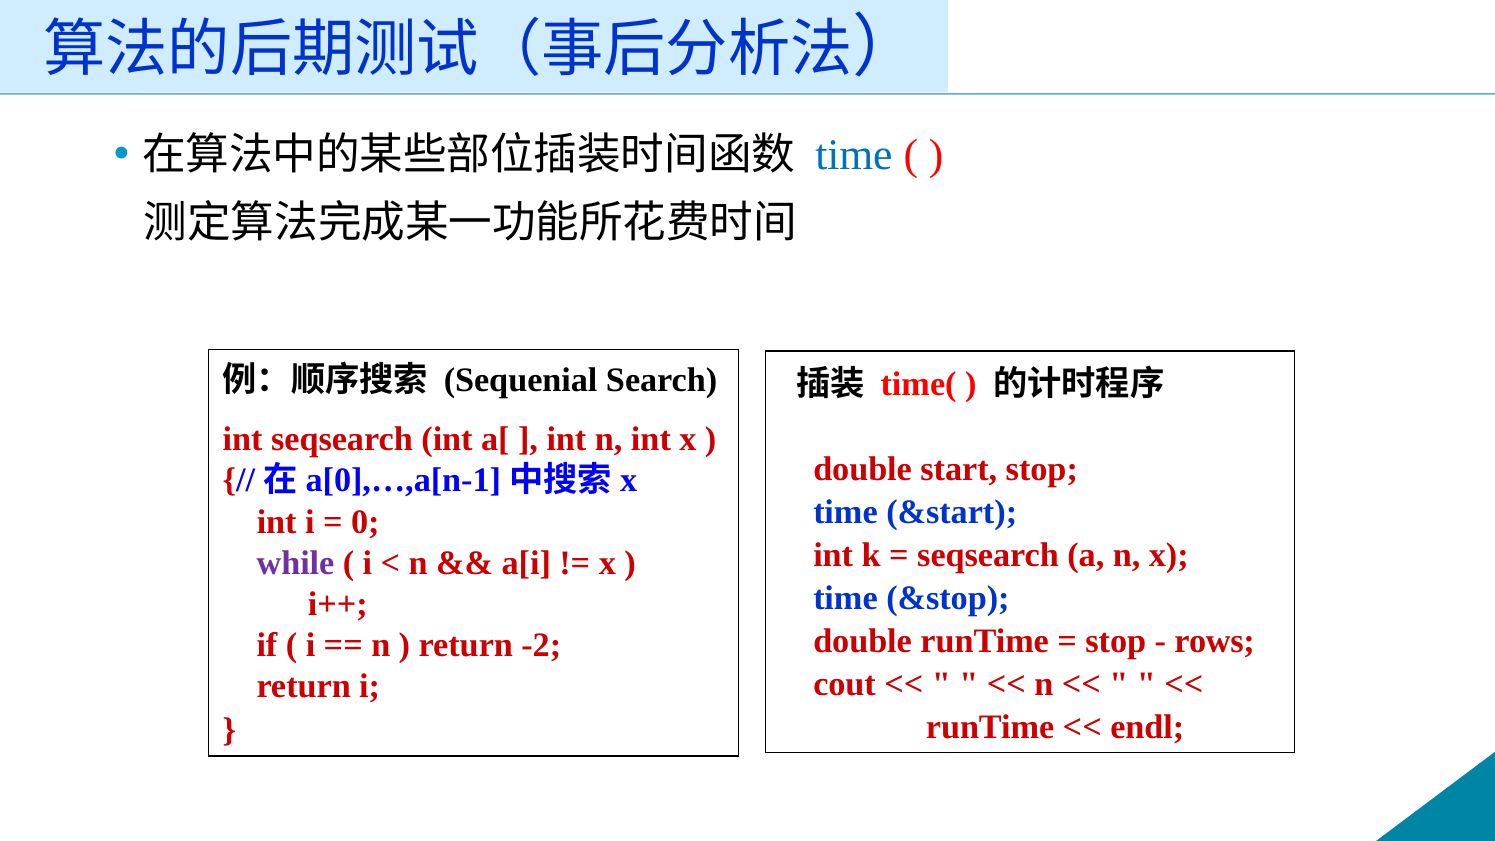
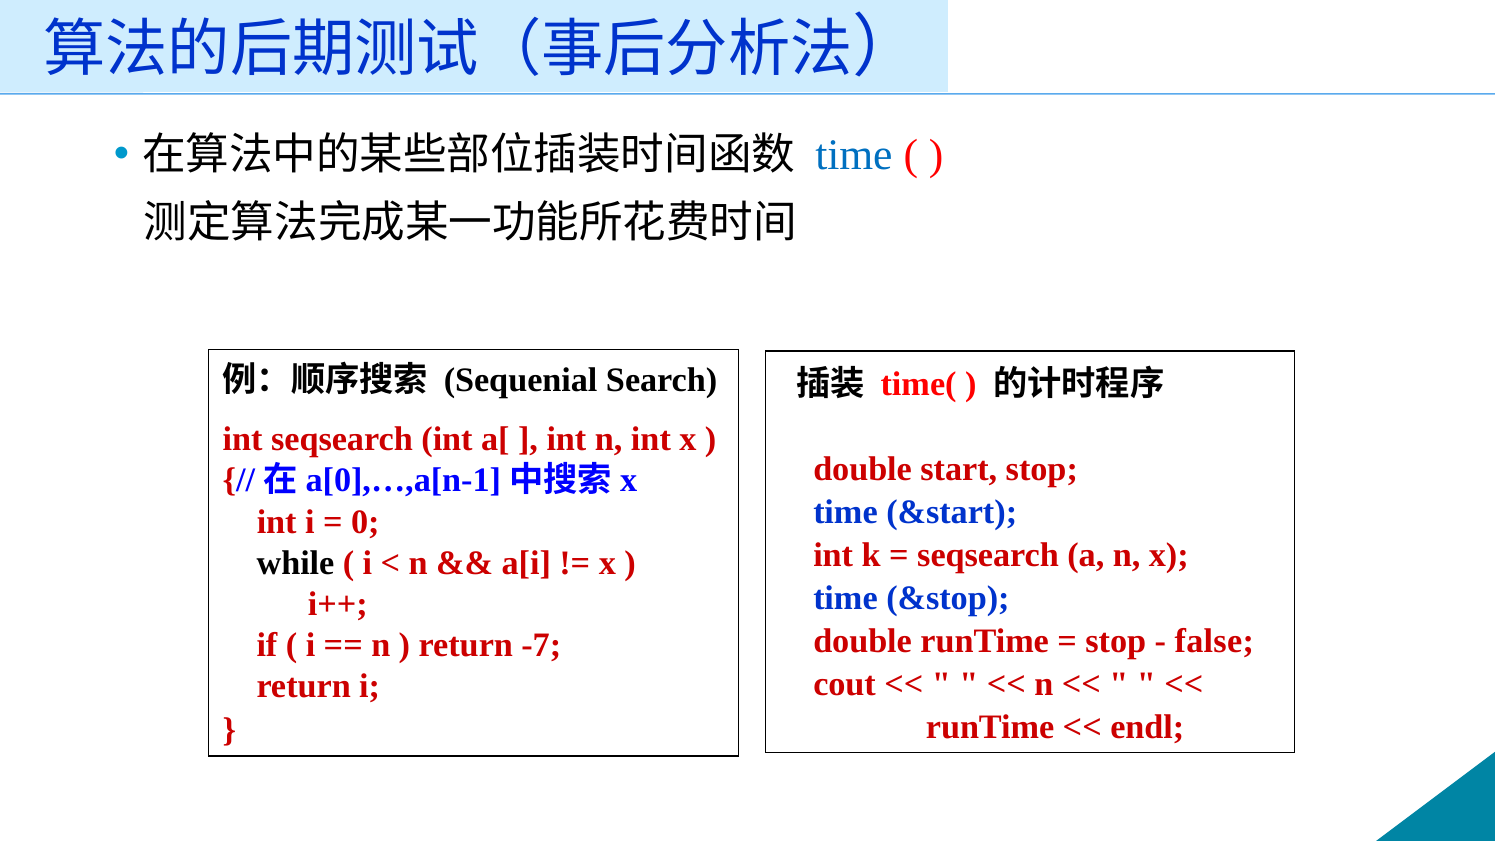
while colour: purple -> black (295, 563)
rows: rows -> false (1214, 641)
-2: -2 -> -7 (541, 645)
